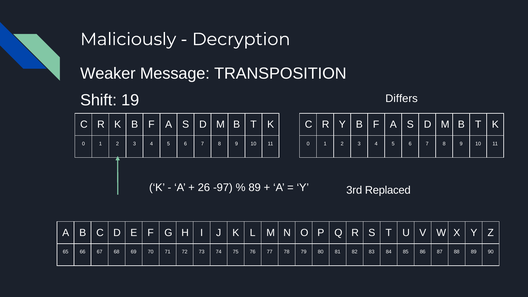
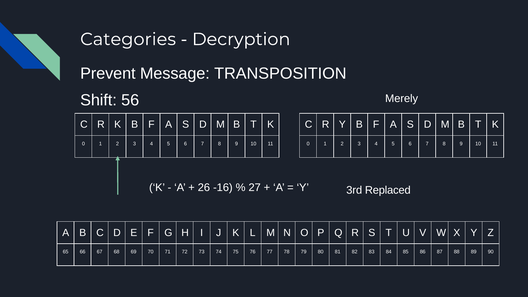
Maliciously: Maliciously -> Categories (128, 39)
Weaker: Weaker -> Prevent (108, 73)
19: 19 -> 56 (130, 100)
Differs: Differs -> Merely (402, 99)
-97: -97 -> -16 (223, 187)
89: 89 -> 27 (255, 187)
